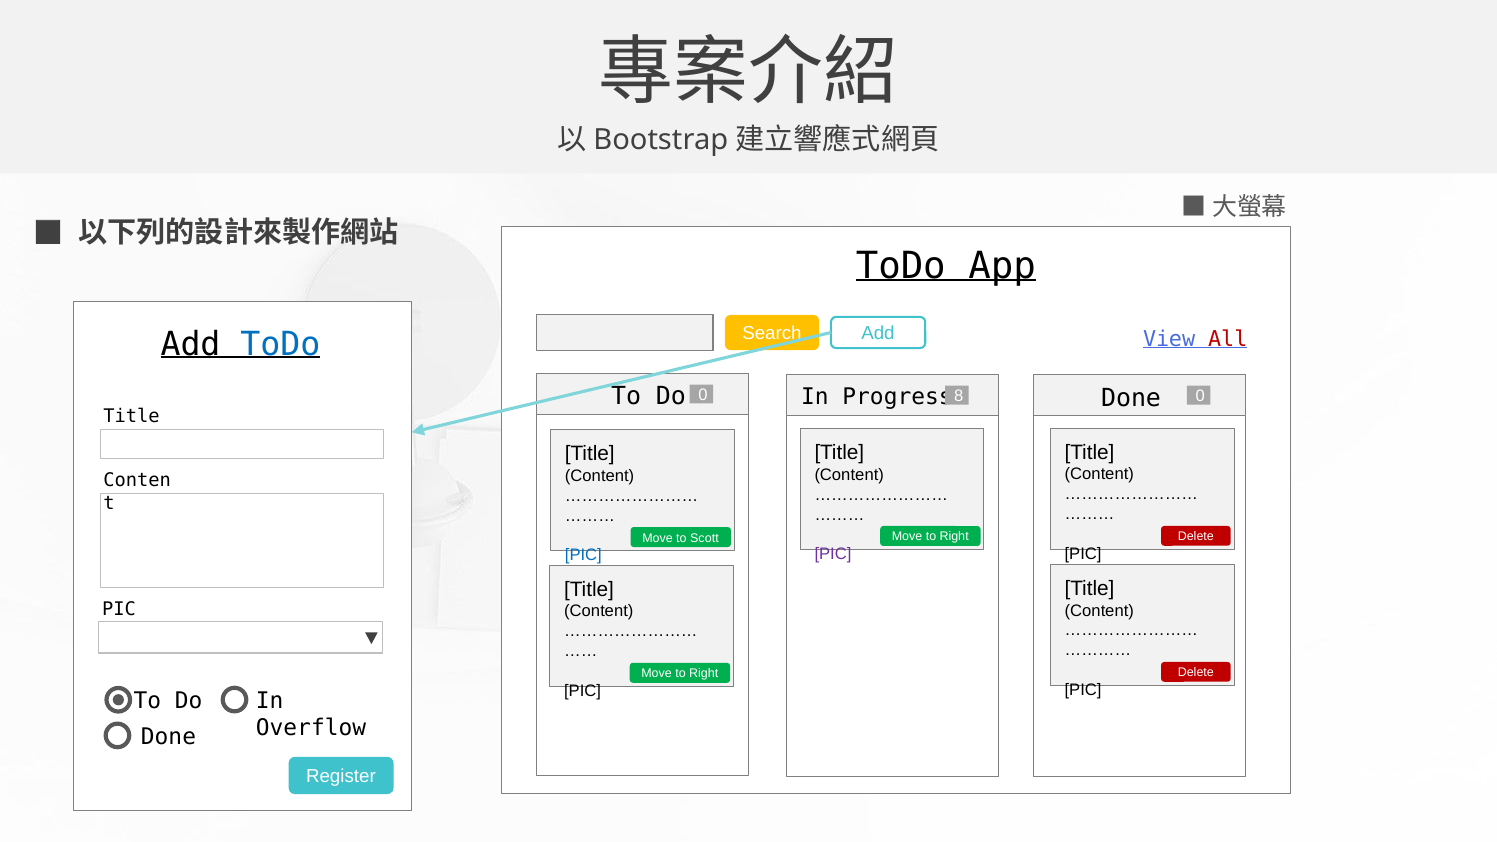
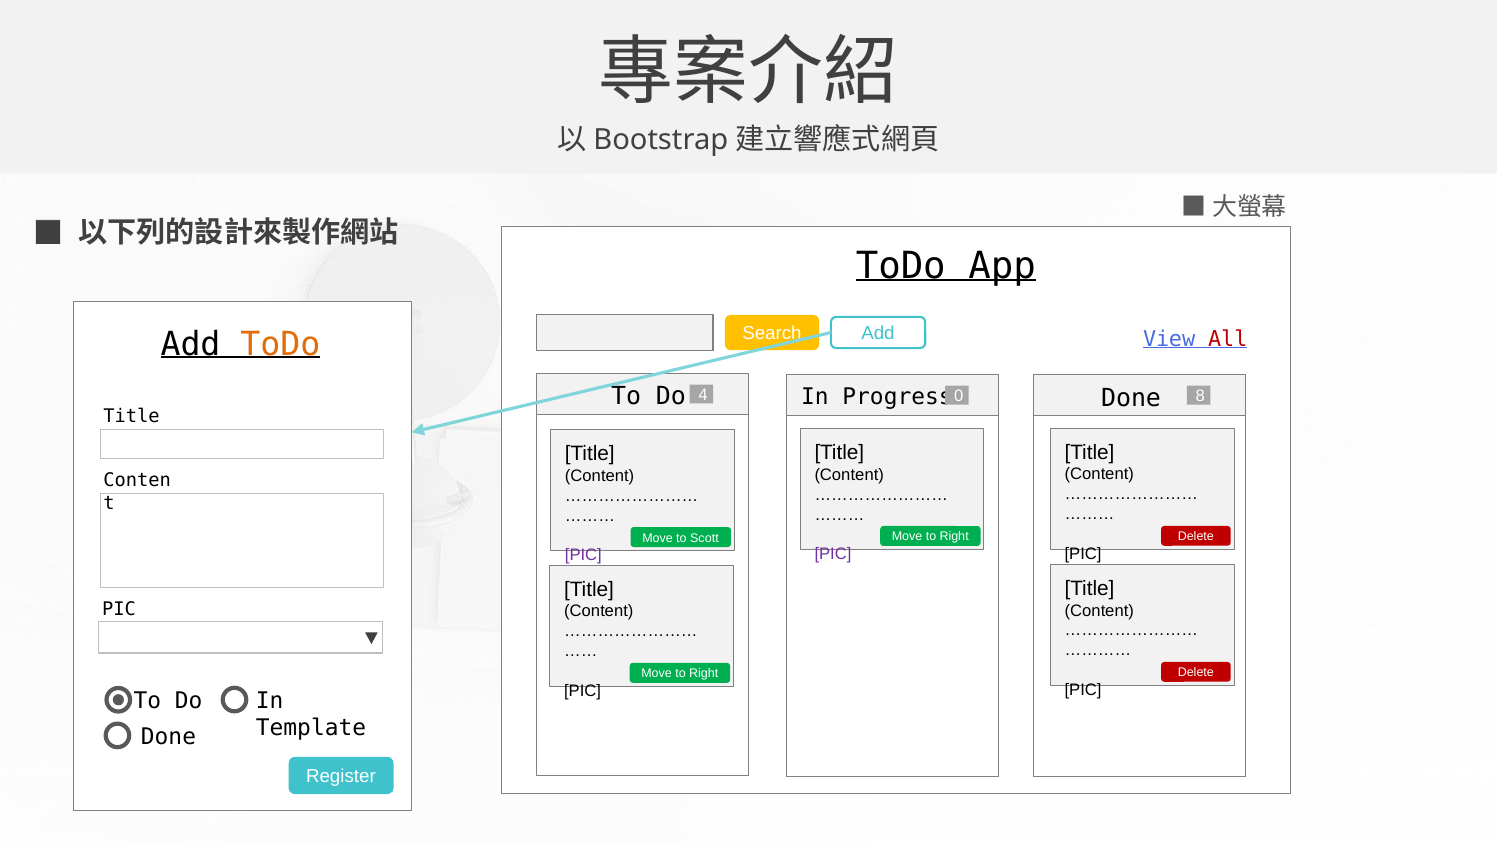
ToDo colour: blue -> orange (280, 345)
Do 0: 0 -> 4 (703, 395)
8: 8 -> 0 (959, 396)
Done 0: 0 -> 8 (1200, 396)
PIC colour: blue -> purple (583, 555)
Overflow: Overflow -> Template (311, 729)
